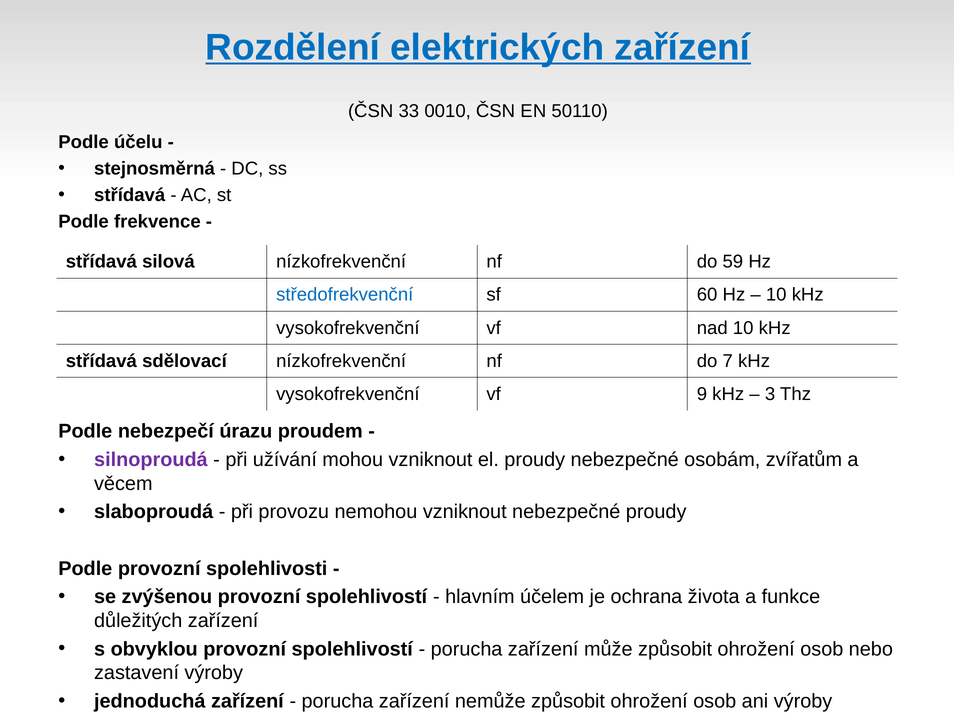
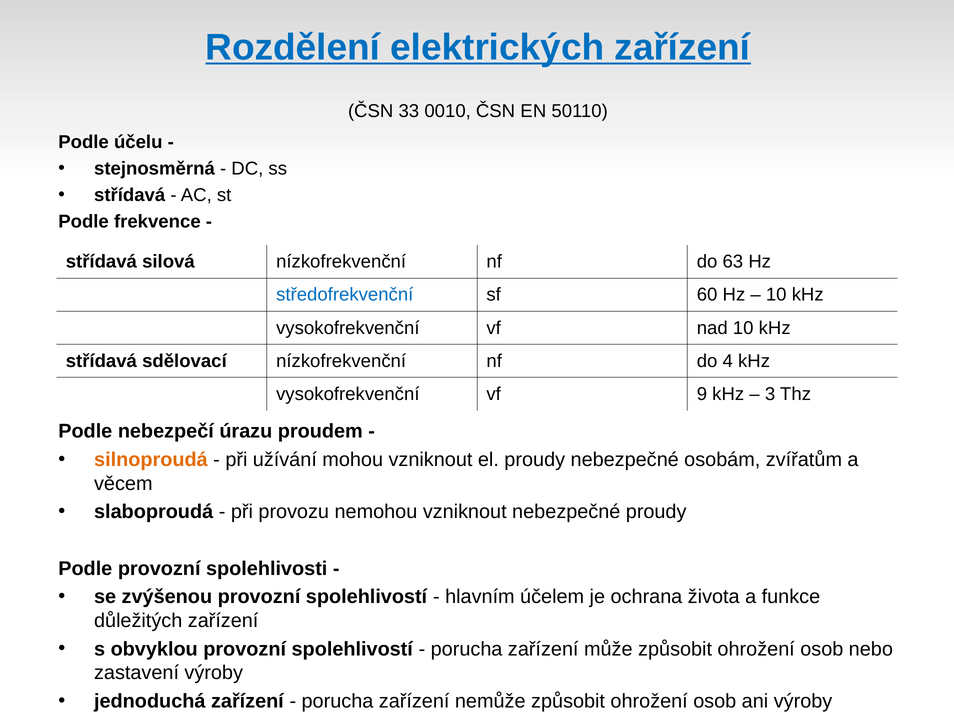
59: 59 -> 63 (733, 262)
7: 7 -> 4 (728, 361)
silnoproudá colour: purple -> orange (151, 460)
